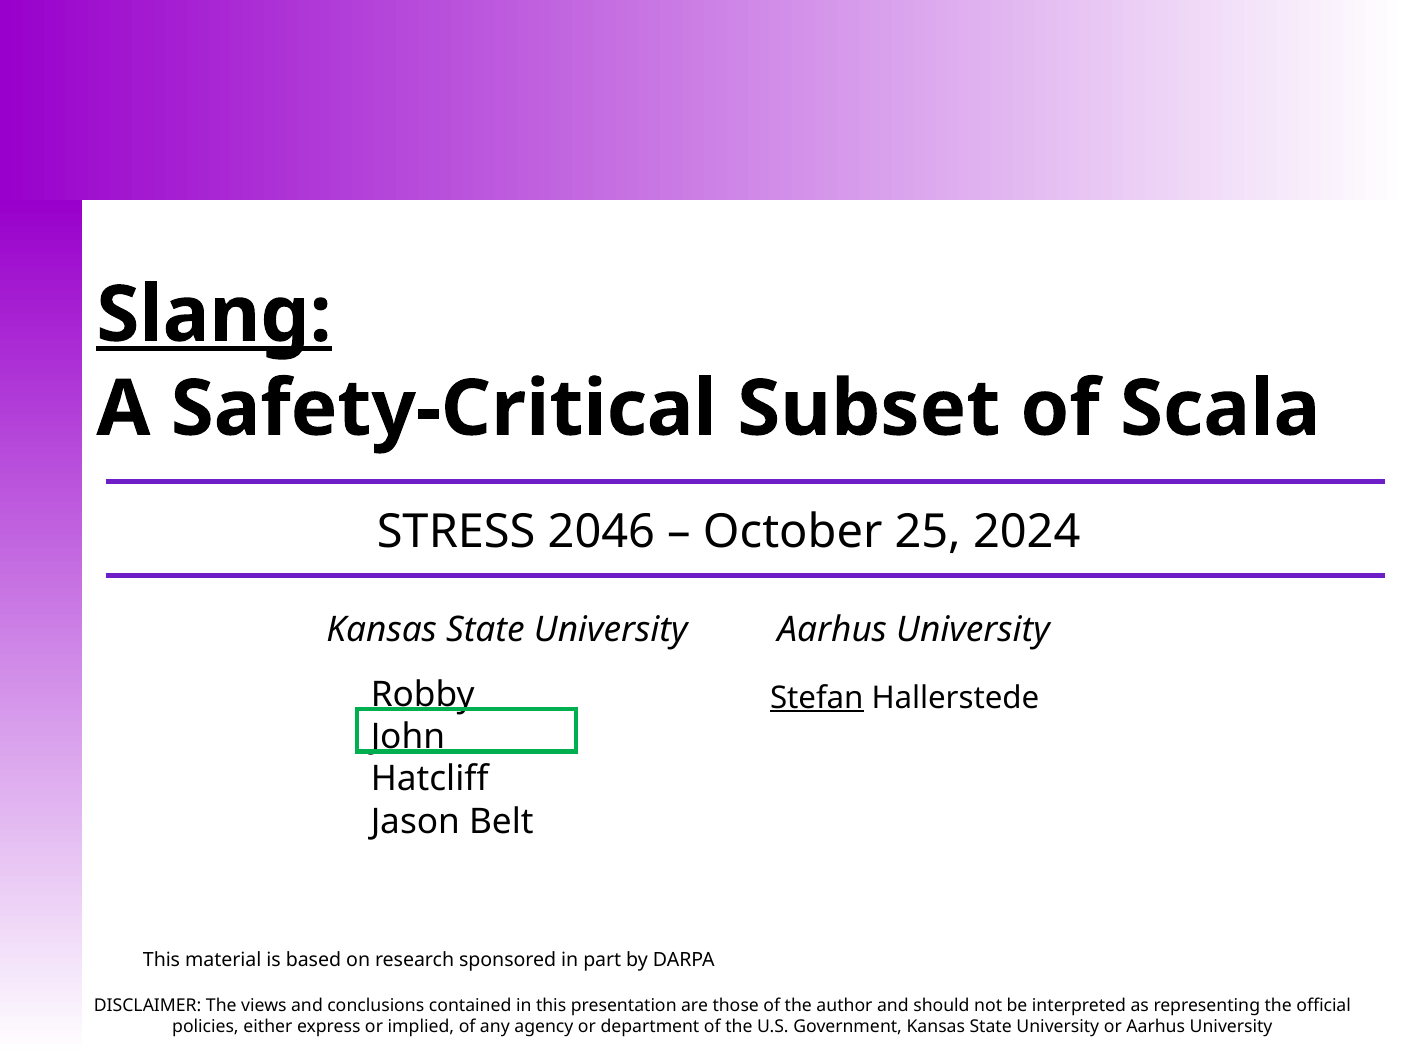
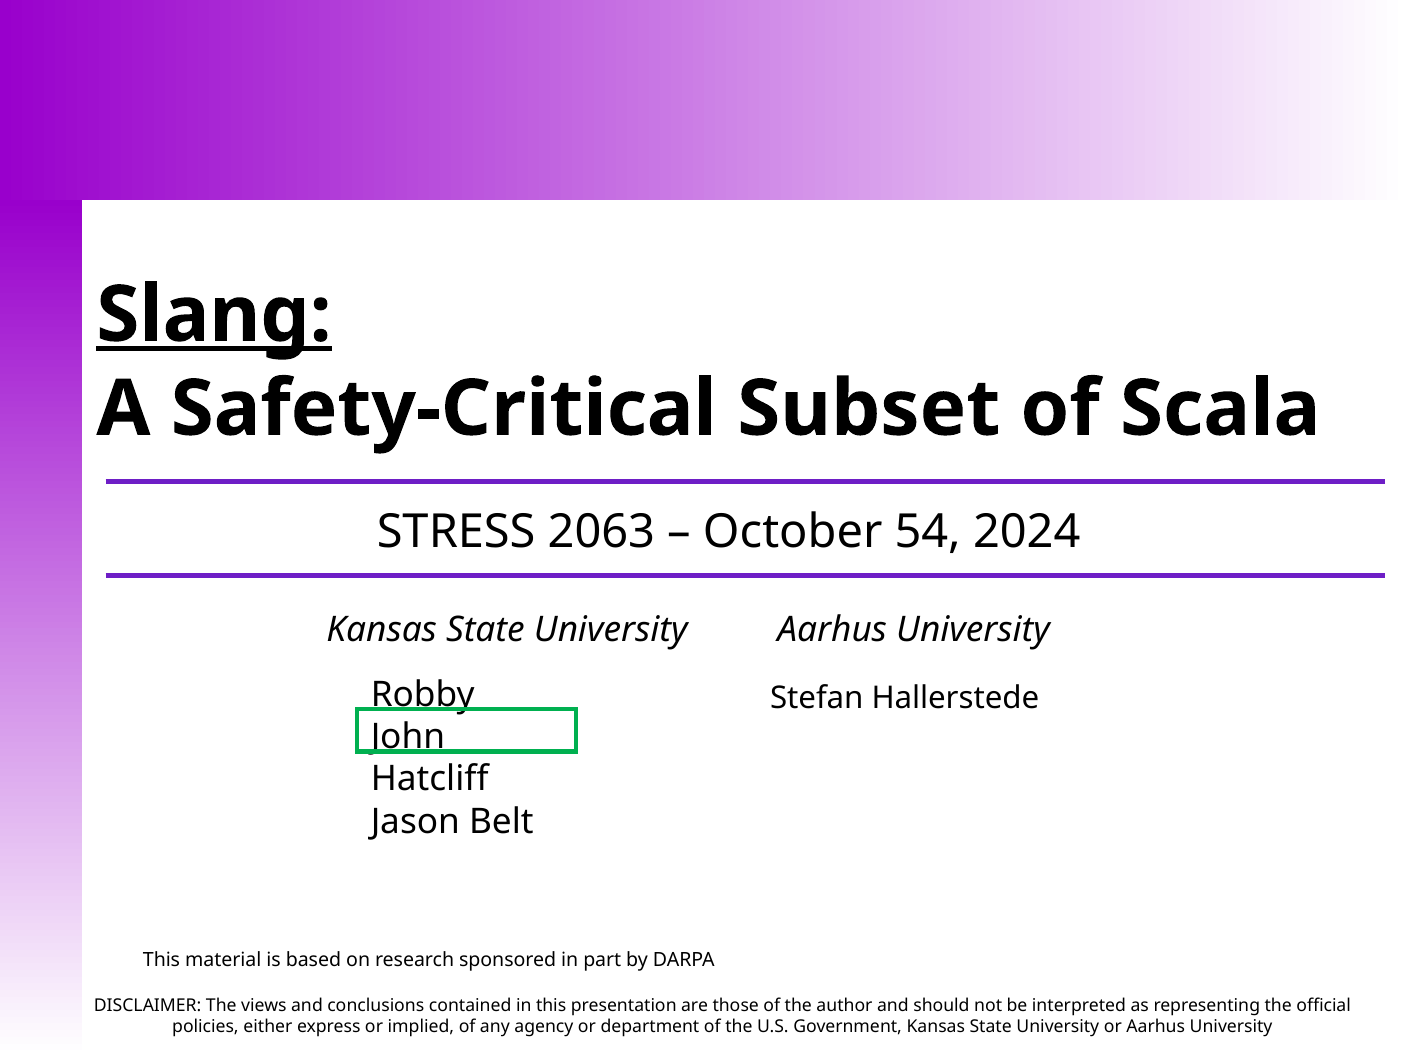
2046: 2046 -> 2063 (601, 532)
25: 25 -> 54 (928, 532)
Stefan underline: present -> none (817, 698)
